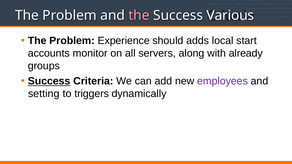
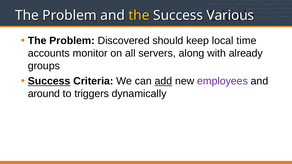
the colour: pink -> yellow (139, 15)
Experience: Experience -> Discovered (124, 41)
adds: adds -> keep (198, 41)
start: start -> time (247, 41)
add underline: none -> present (163, 81)
setting: setting -> around (44, 94)
